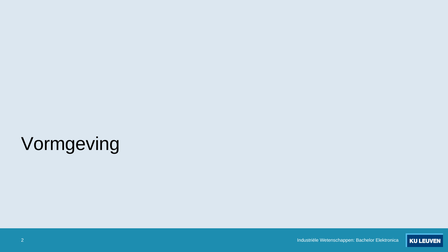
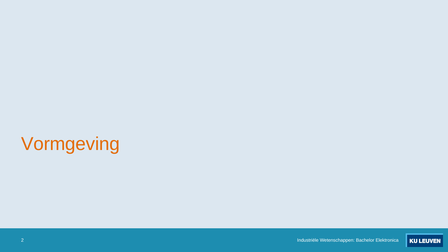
Vormgeving colour: black -> orange (70, 144)
